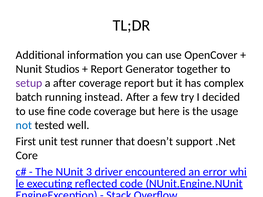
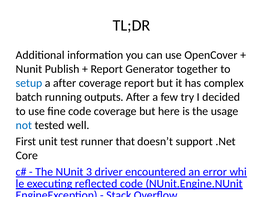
Studios: Studios -> Publish (62, 69)
setup colour: purple -> blue (29, 83)
instead: instead -> outputs (104, 97)
